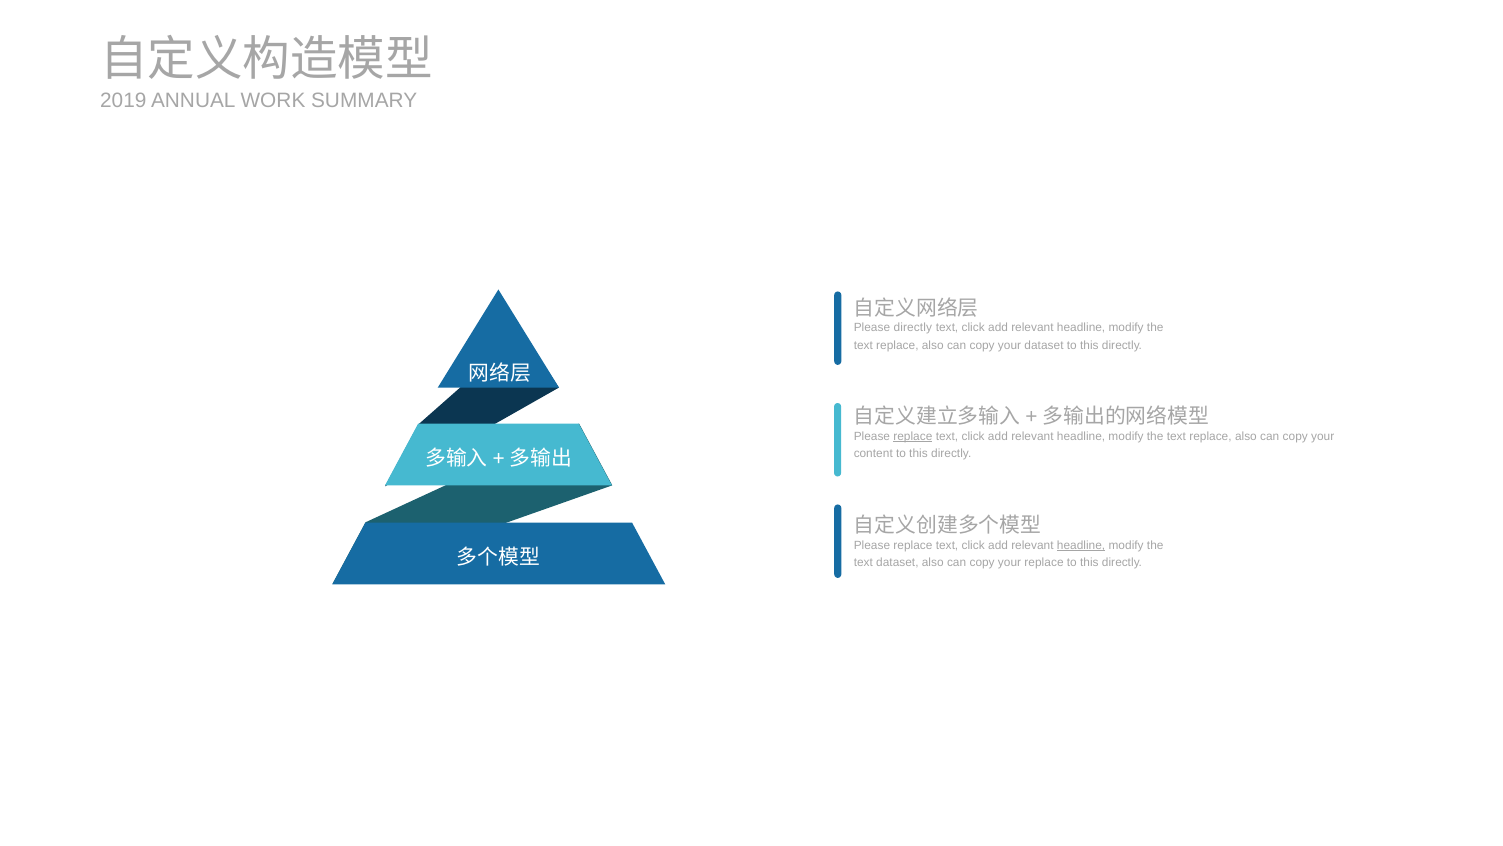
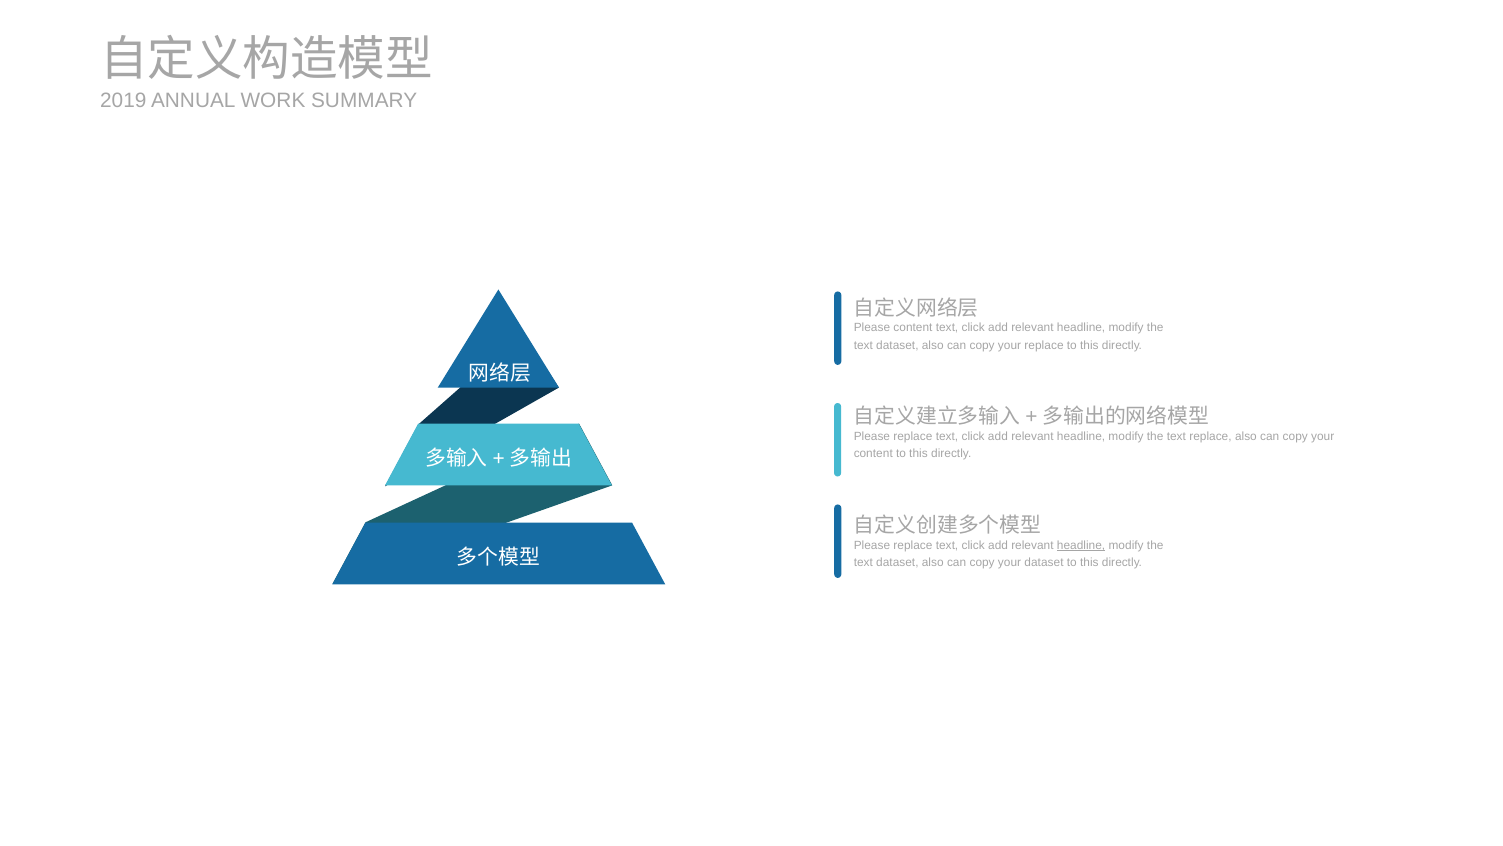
Please directly: directly -> content (913, 328)
replace: replace -> dataset (897, 345)
your dataset: dataset -> replace (1044, 345)
replace underline: present -> none (913, 436)
your replace: replace -> dataset (1044, 562)
